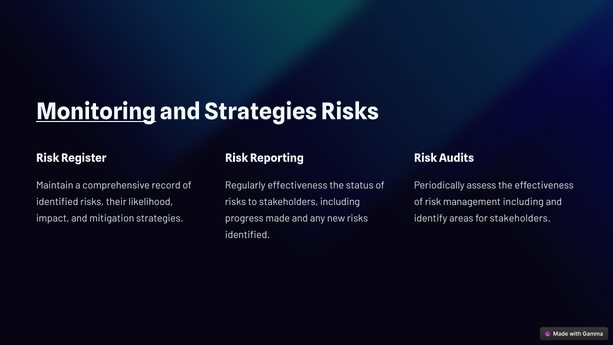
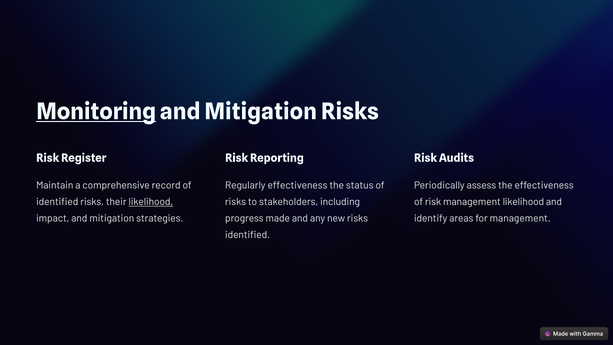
Strategies: Strategies -> Mitigation (261, 112)
likelihood underline: none -> present (151, 202)
management including: including -> likelihood (523, 202)
for stakeholders: stakeholders -> management (520, 218)
